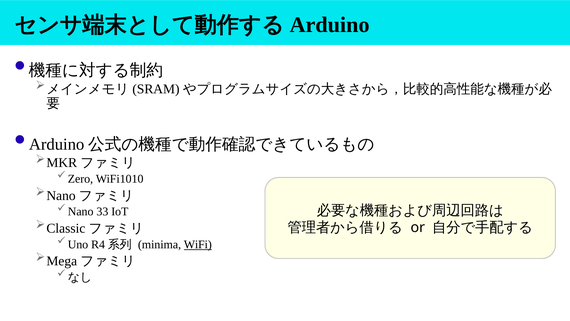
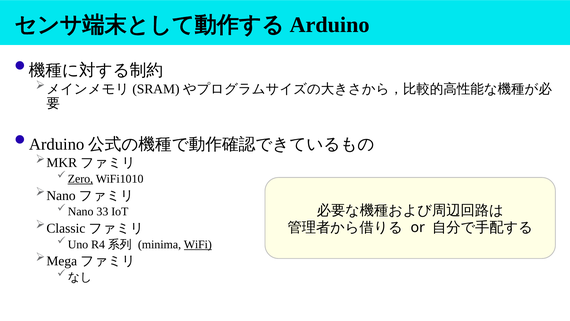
Zero underline: none -> present (80, 179)
